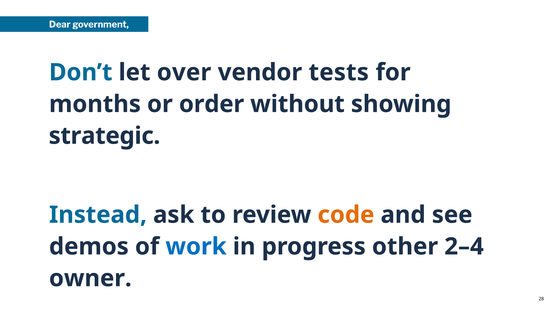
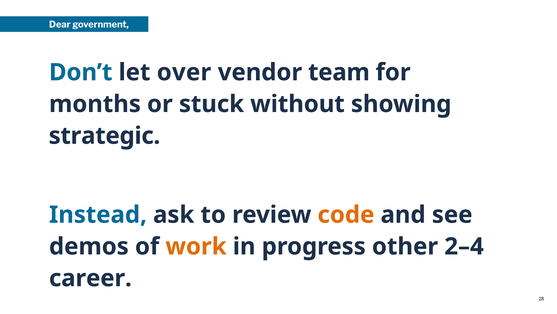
tests: tests -> team (339, 72)
order: order -> stuck (211, 104)
work colour: blue -> orange (196, 246)
owner: owner -> career (90, 278)
